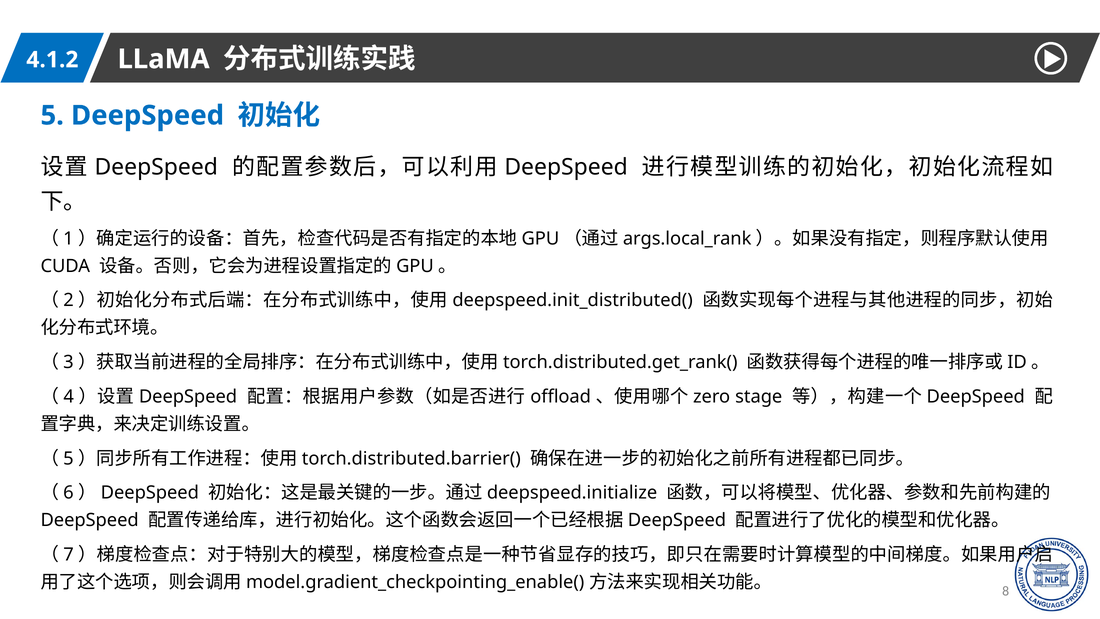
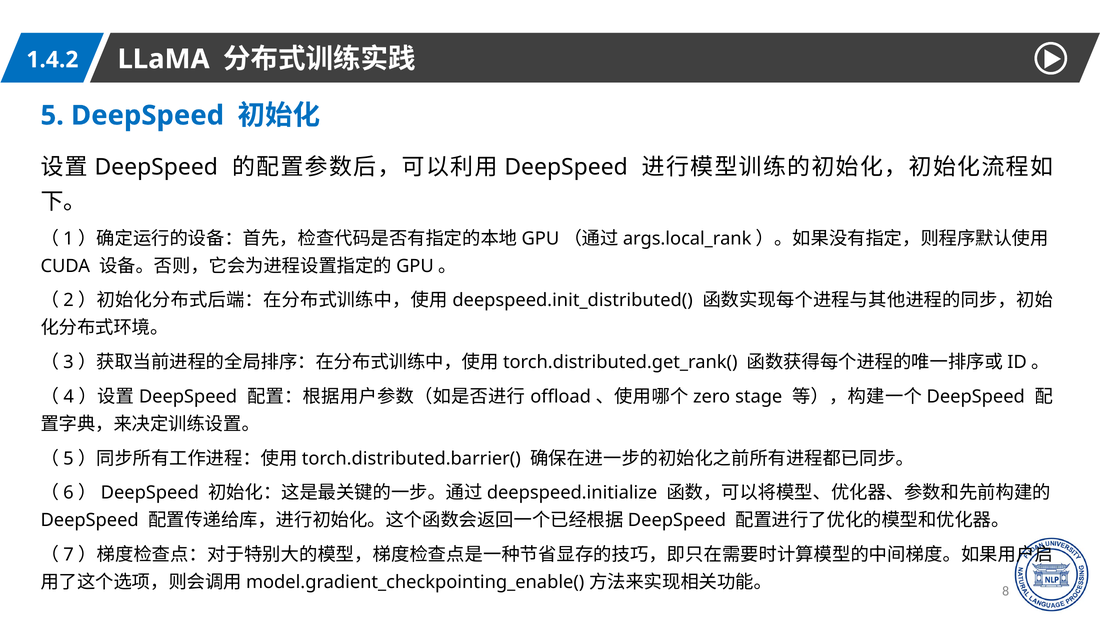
4.1.2: 4.1.2 -> 1.4.2 (52, 60)
